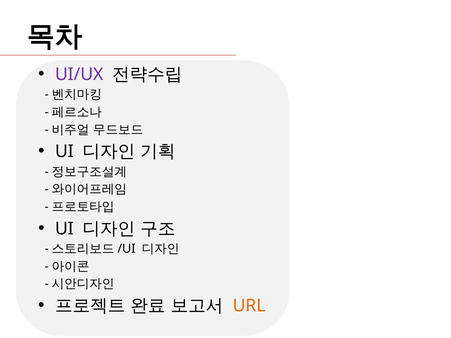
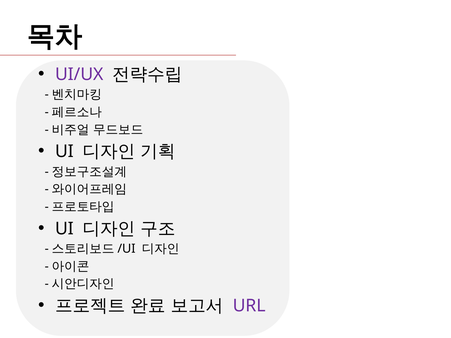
URL colour: orange -> purple (249, 306)
